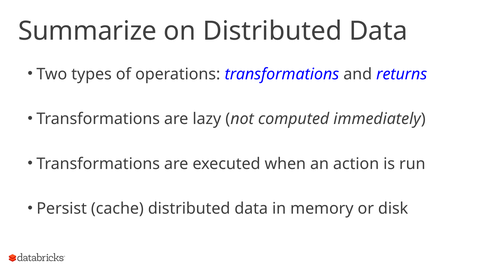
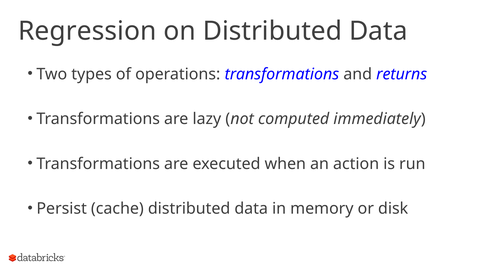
Summarize: Summarize -> Regression (87, 31)
